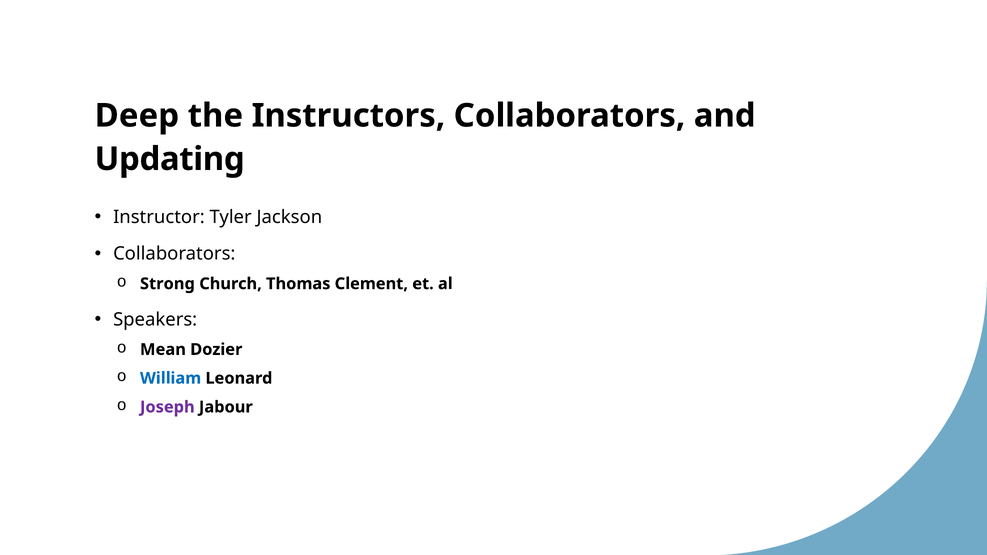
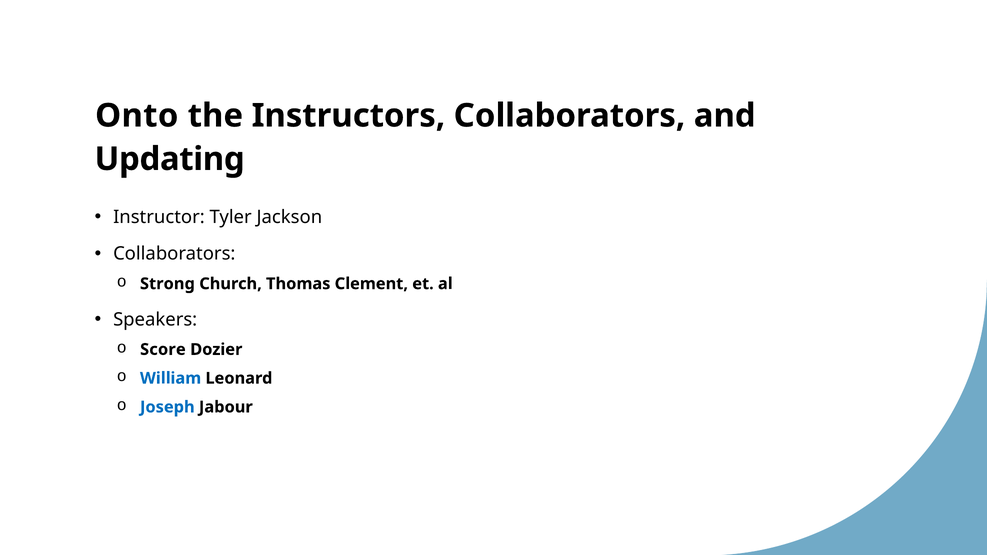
Deep: Deep -> Onto (137, 116)
Mean: Mean -> Score (163, 350)
Joseph colour: purple -> blue (167, 407)
